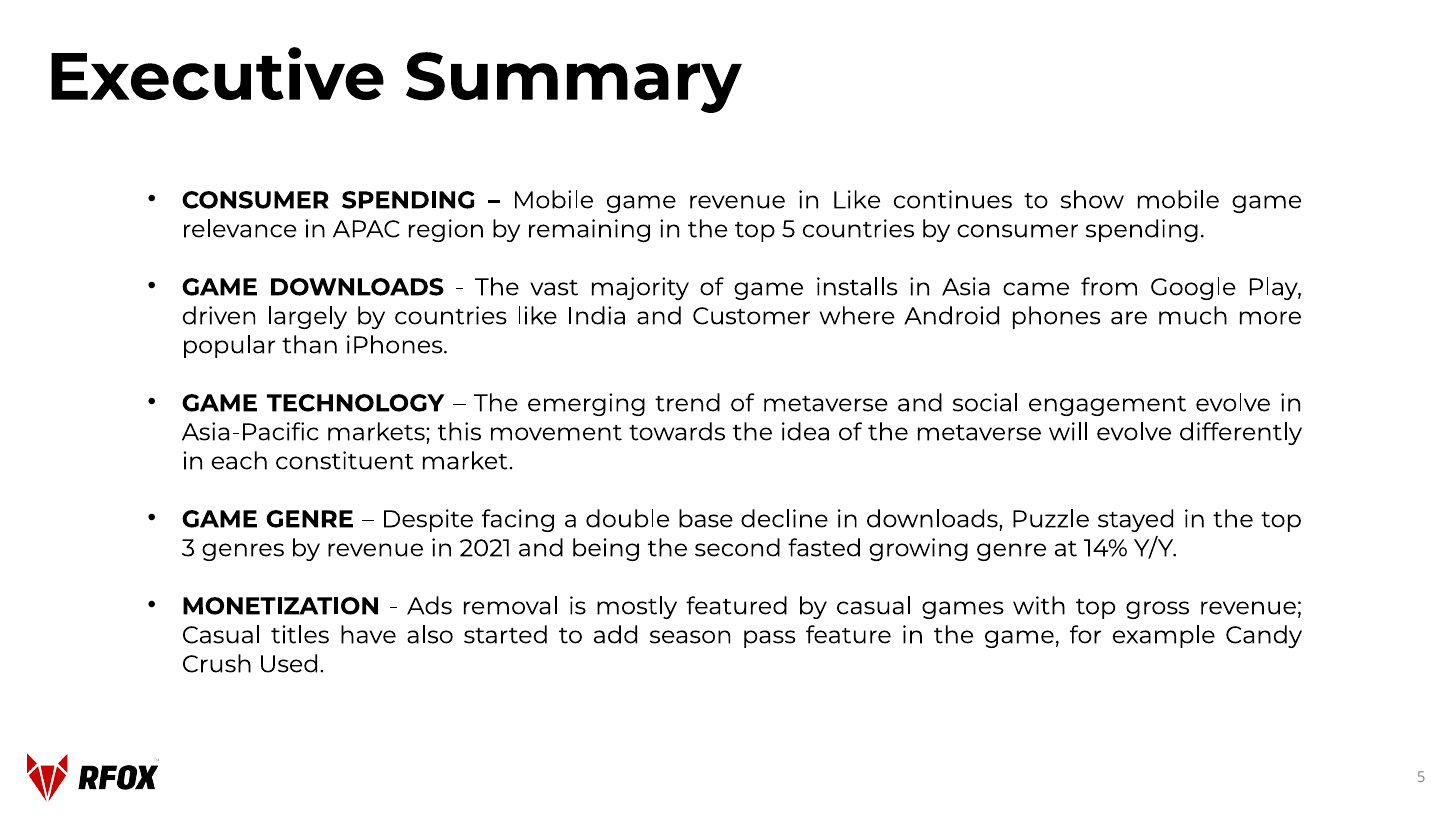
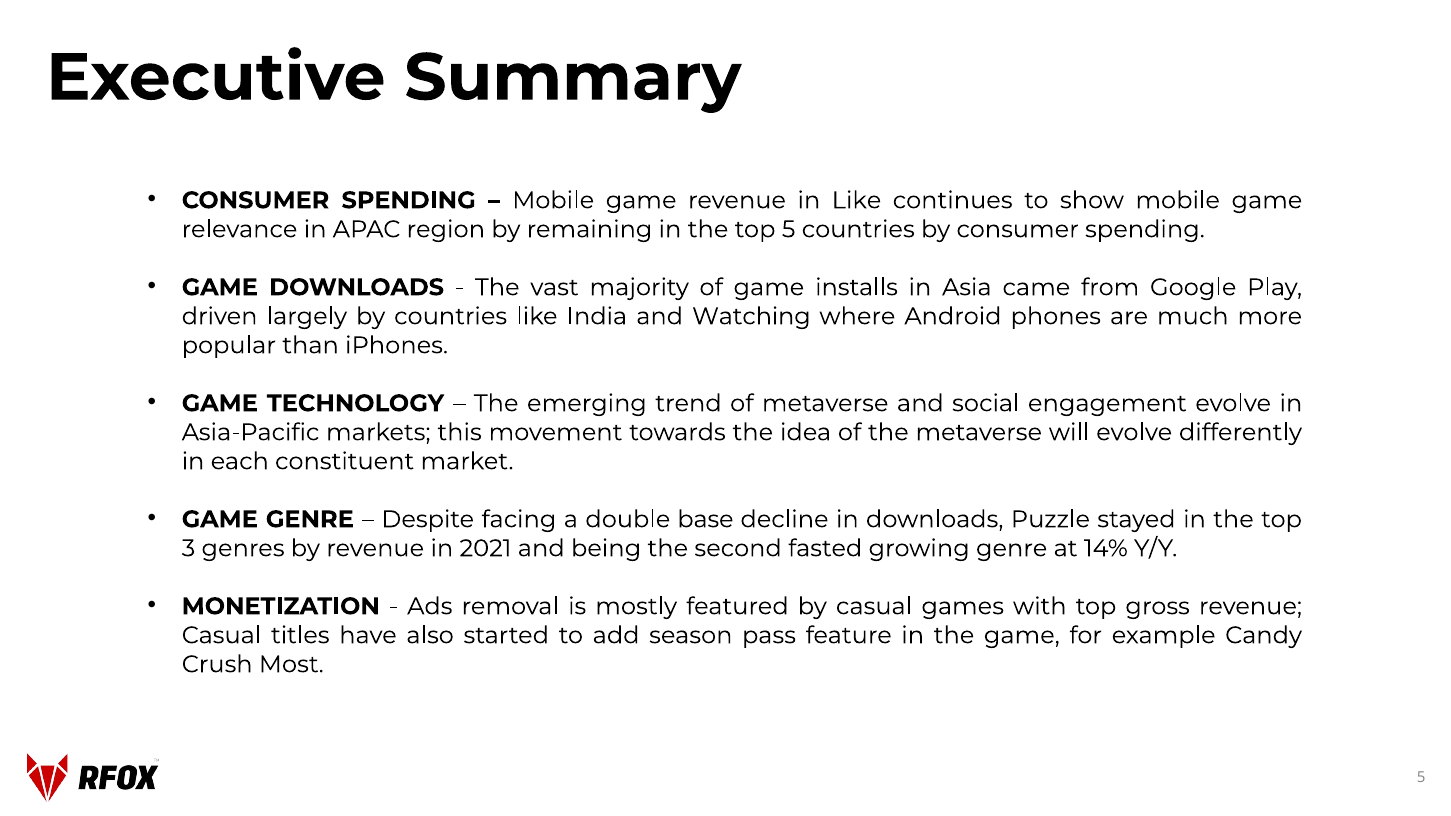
Customer: Customer -> Watching (751, 316)
Used: Used -> Most (291, 664)
